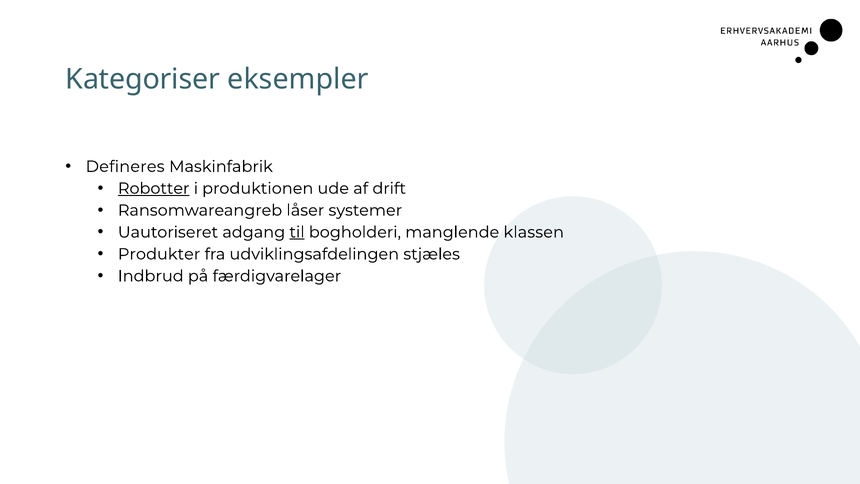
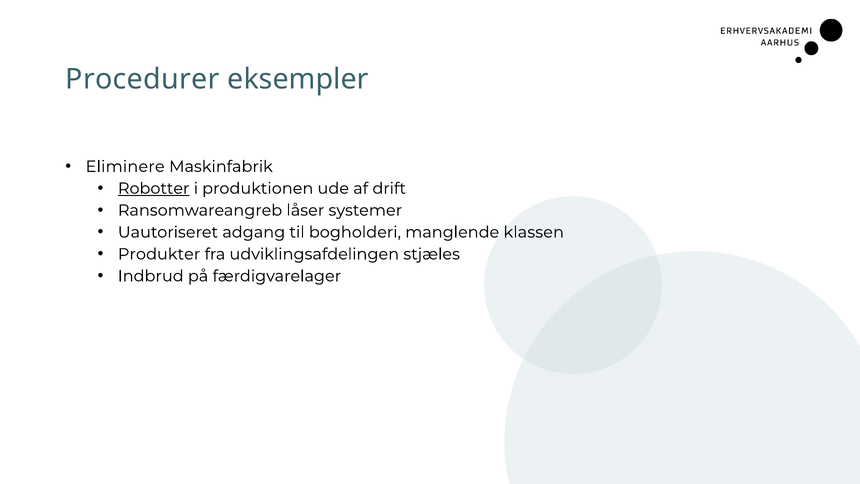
Kategoriser: Kategoriser -> Procedurer (143, 79)
Defineres: Defineres -> Eliminere (125, 166)
til underline: present -> none (297, 232)
